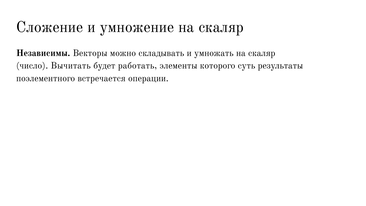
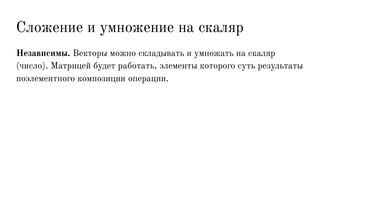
Вычитать: Вычитать -> Матрицей (71, 66)
встречается: встречается -> композиции (102, 78)
